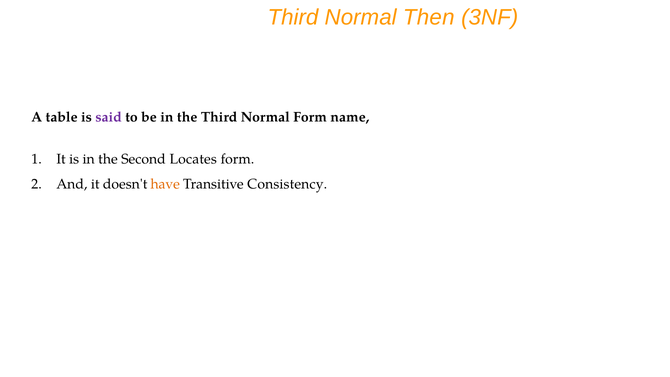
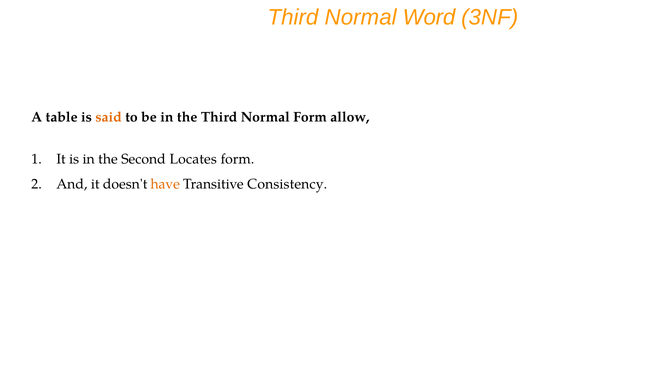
Then: Then -> Word (429, 17)
said colour: purple -> orange (109, 117)
name: name -> allow (350, 117)
